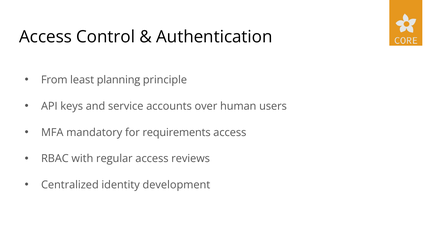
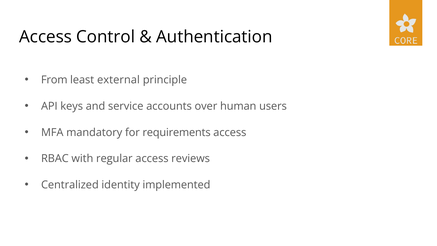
planning: planning -> external (118, 80)
development: development -> implemented (176, 185)
